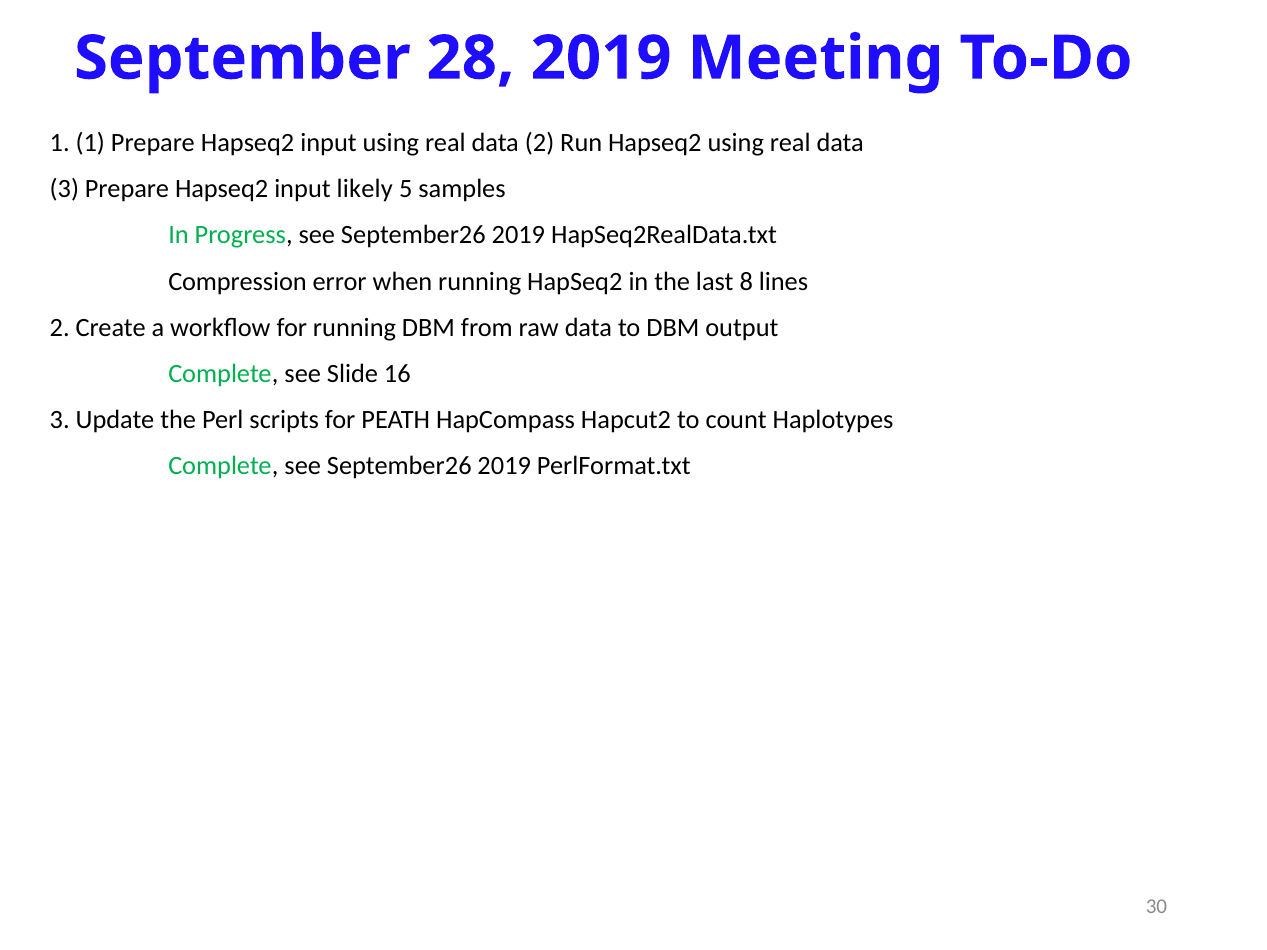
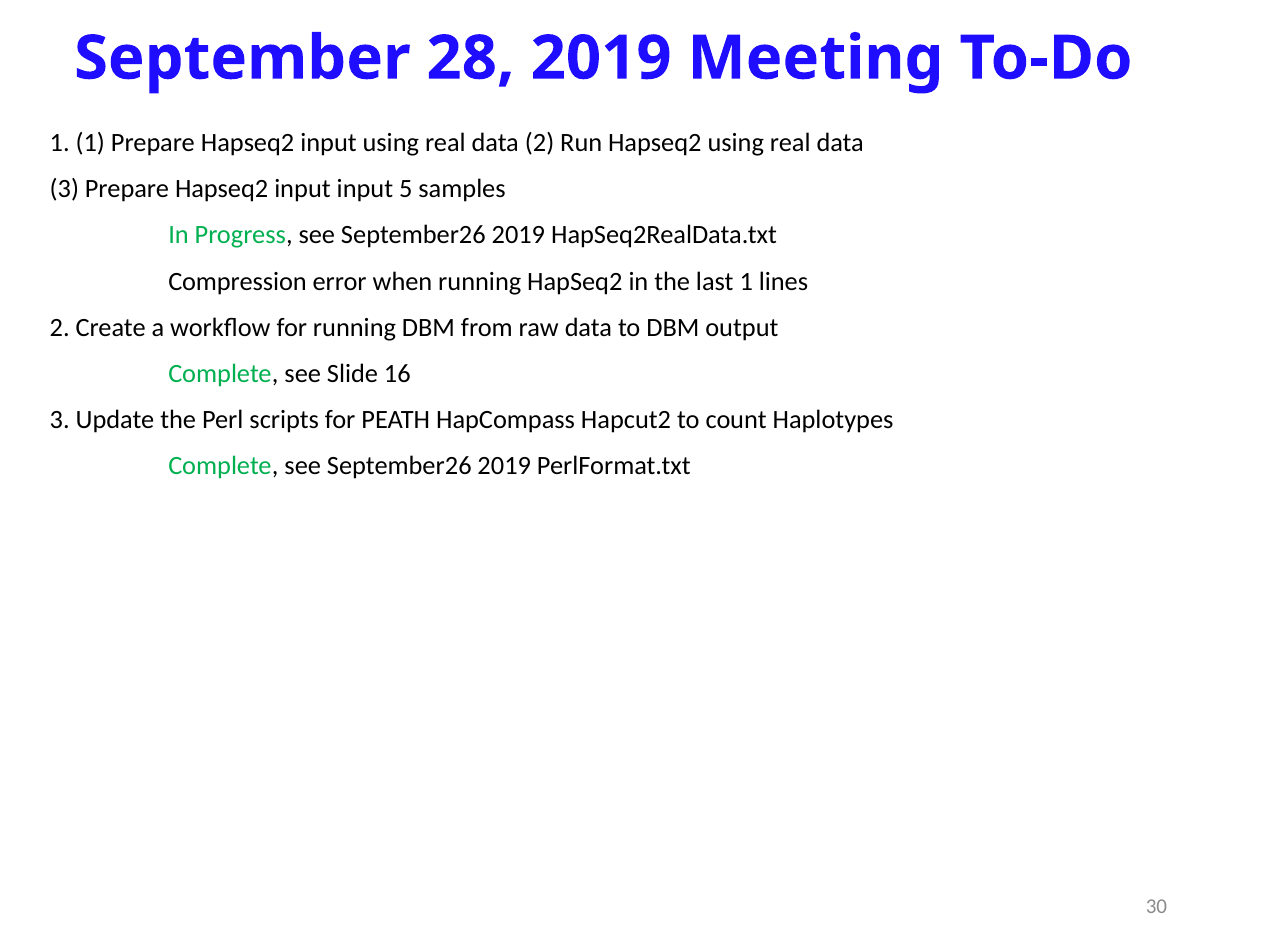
input likely: likely -> input (365, 189)
last 8: 8 -> 1 (746, 281)
